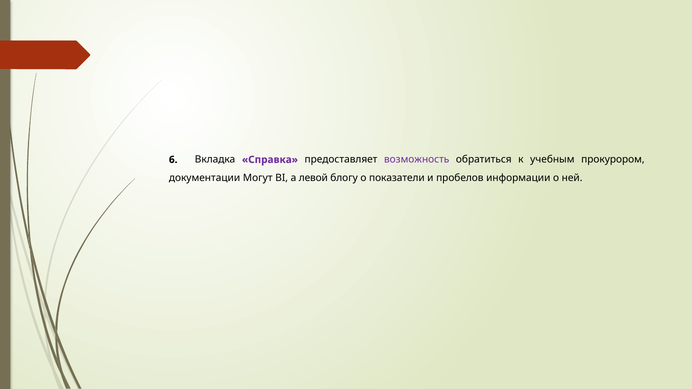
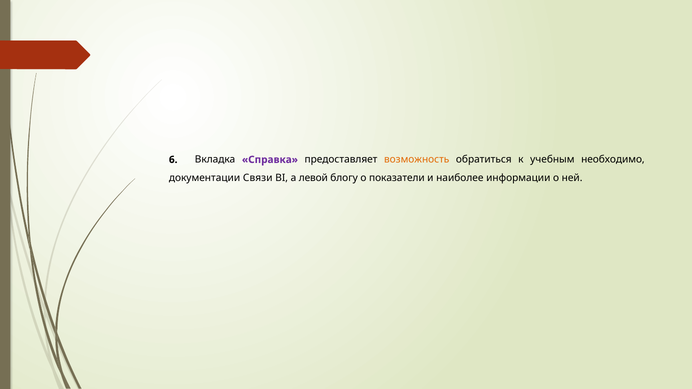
возможность colour: purple -> orange (417, 160)
прокурором: прокурором -> необходимо (613, 160)
Могут: Могут -> Связи (258, 178)
пробелов: пробелов -> наиболее (460, 178)
